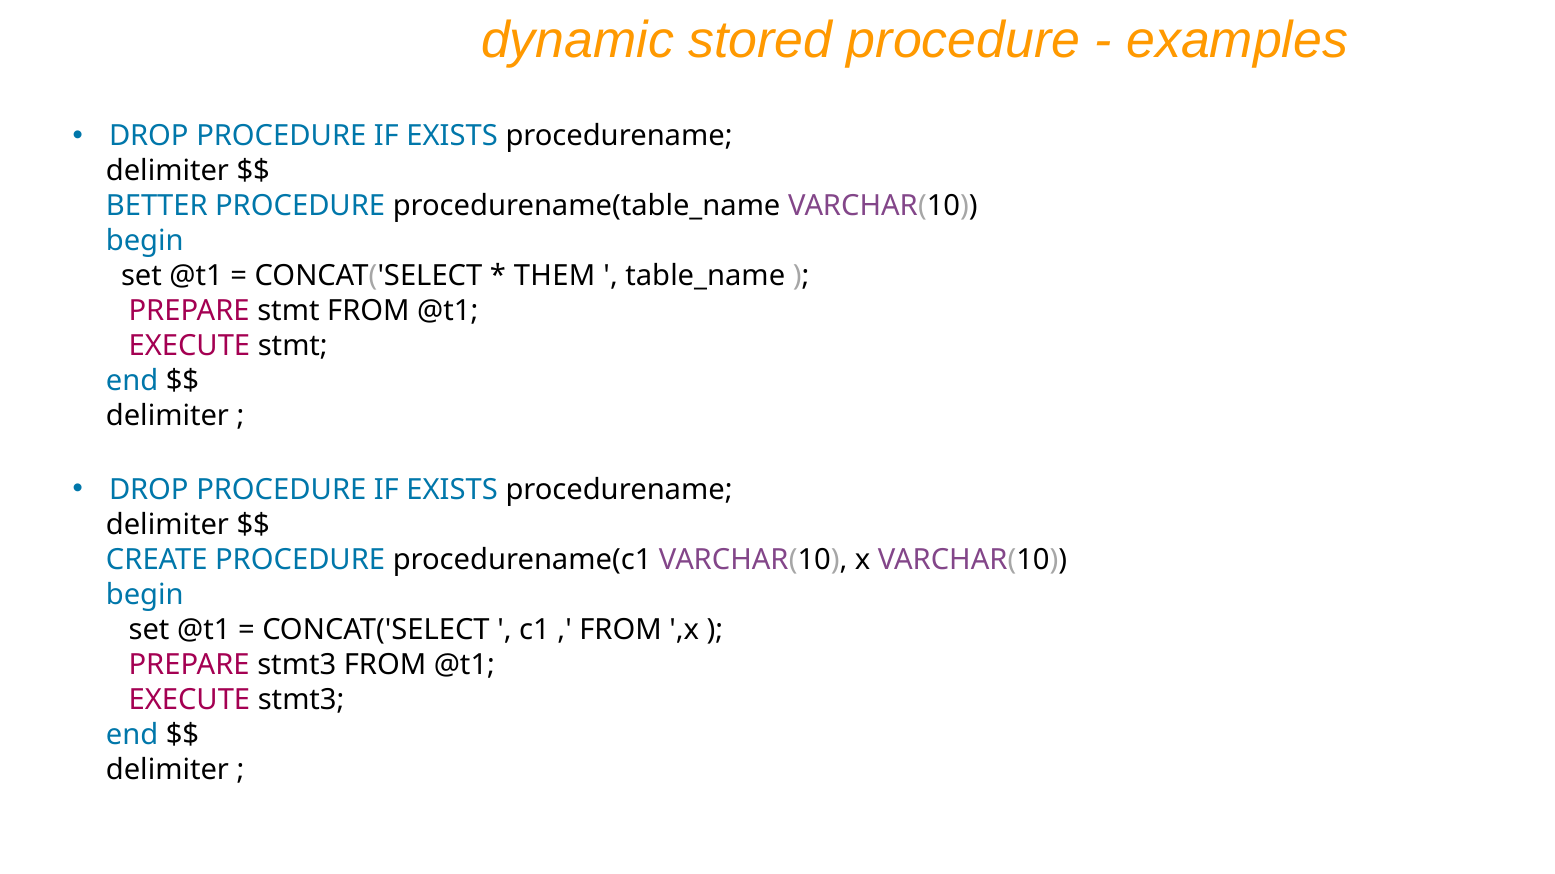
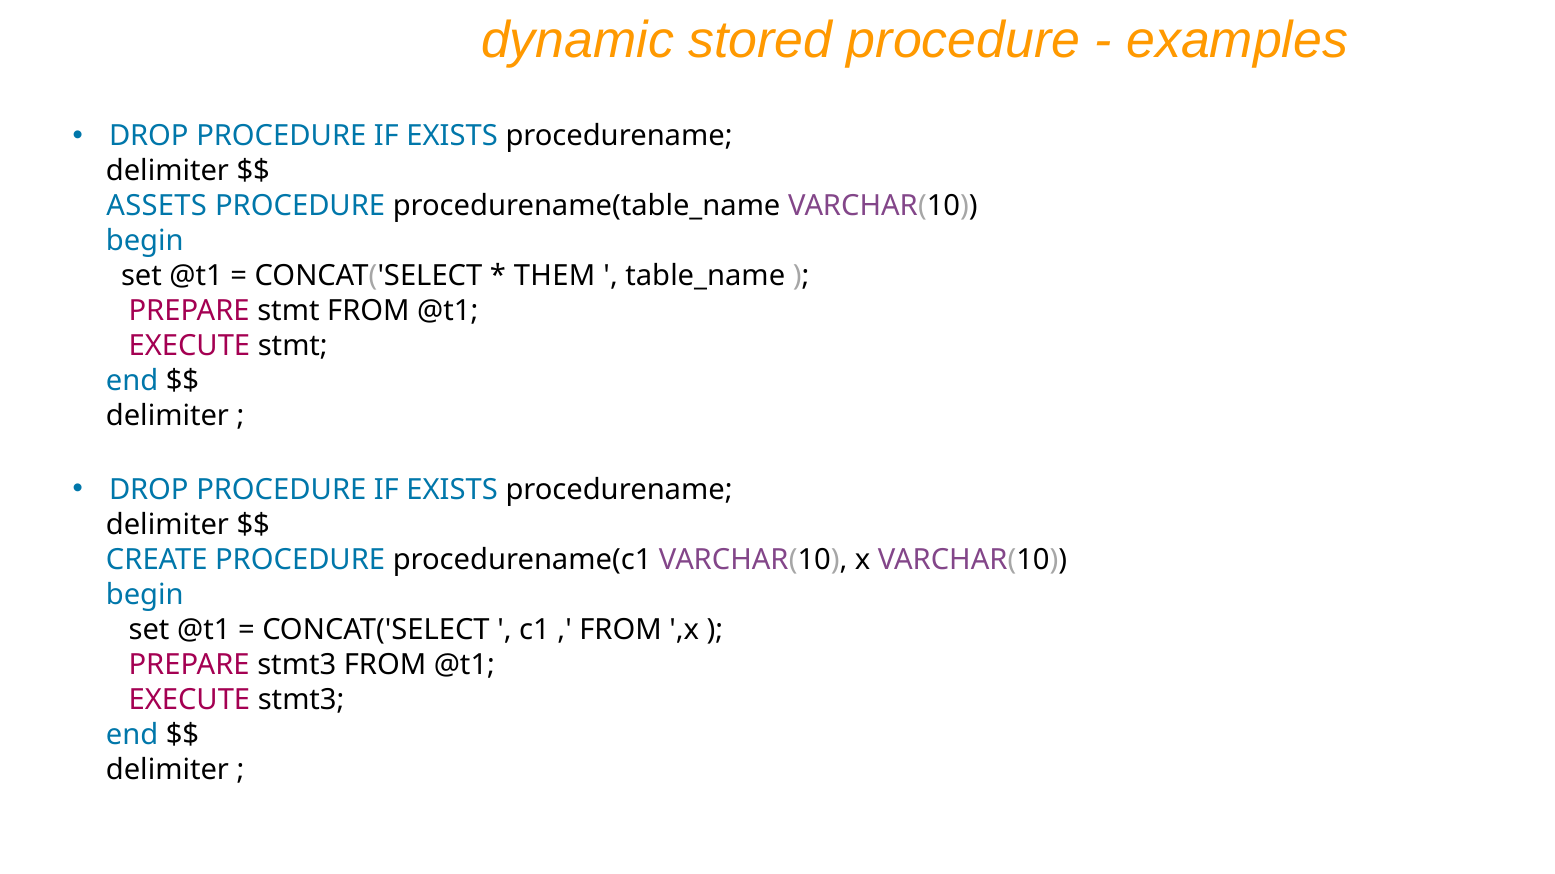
BETTER: BETTER -> ASSETS (157, 206)
